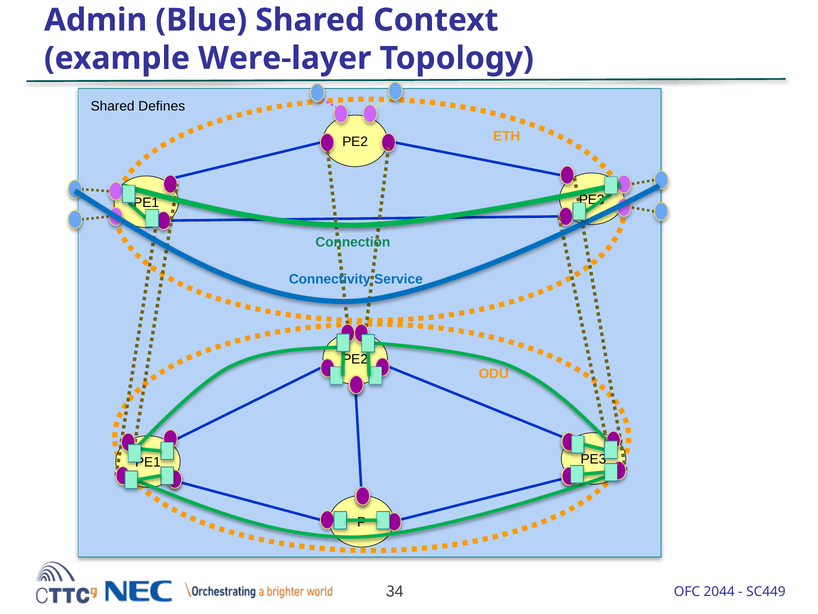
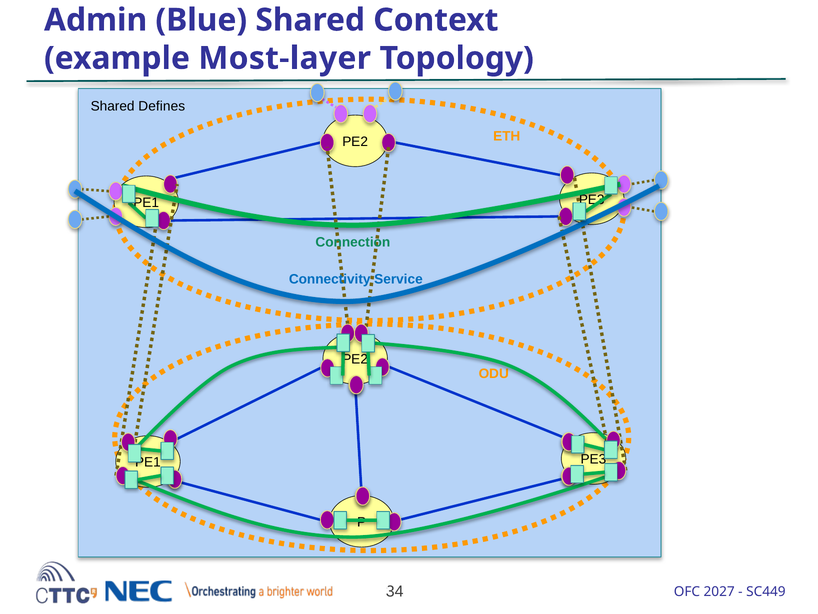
Were-layer: Were-layer -> Most-layer (285, 58)
2044: 2044 -> 2027 (719, 591)
